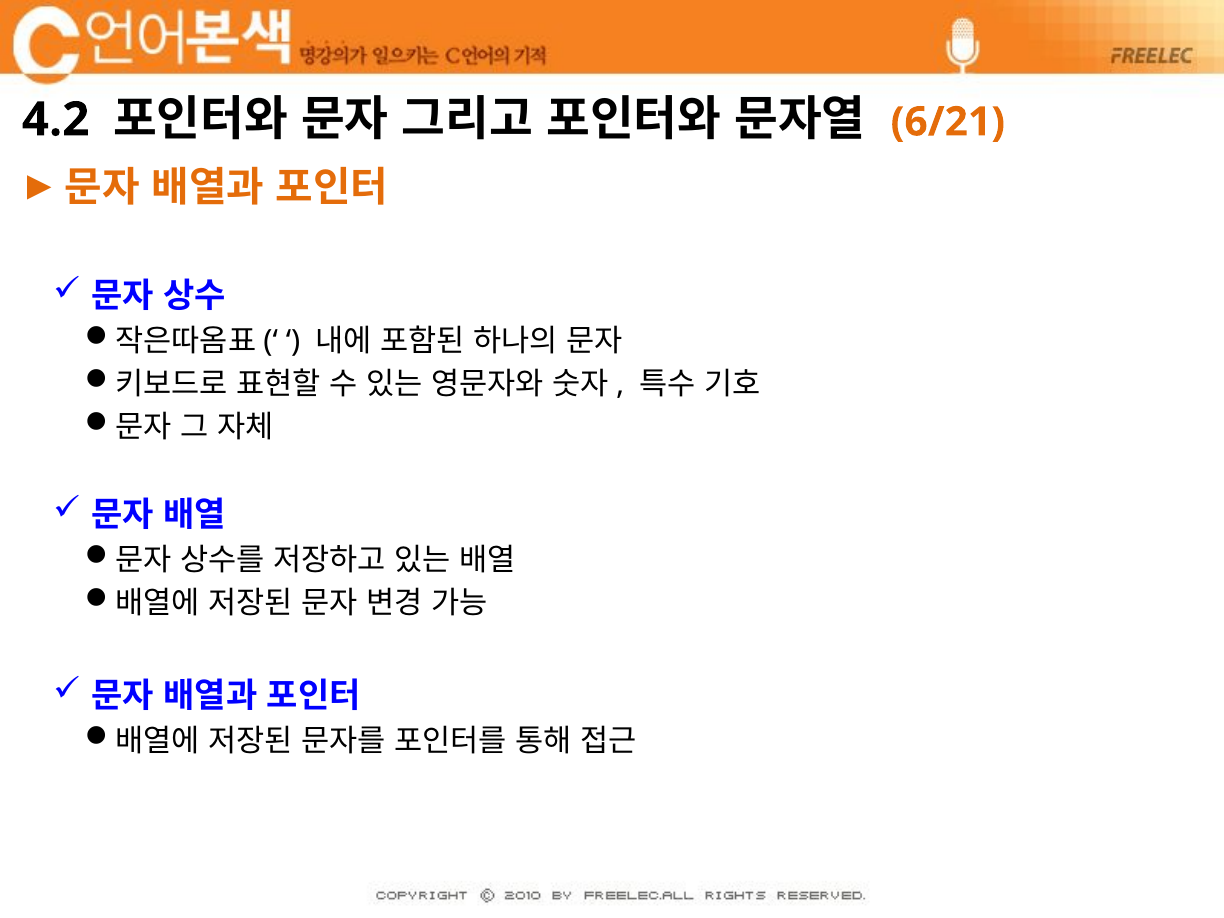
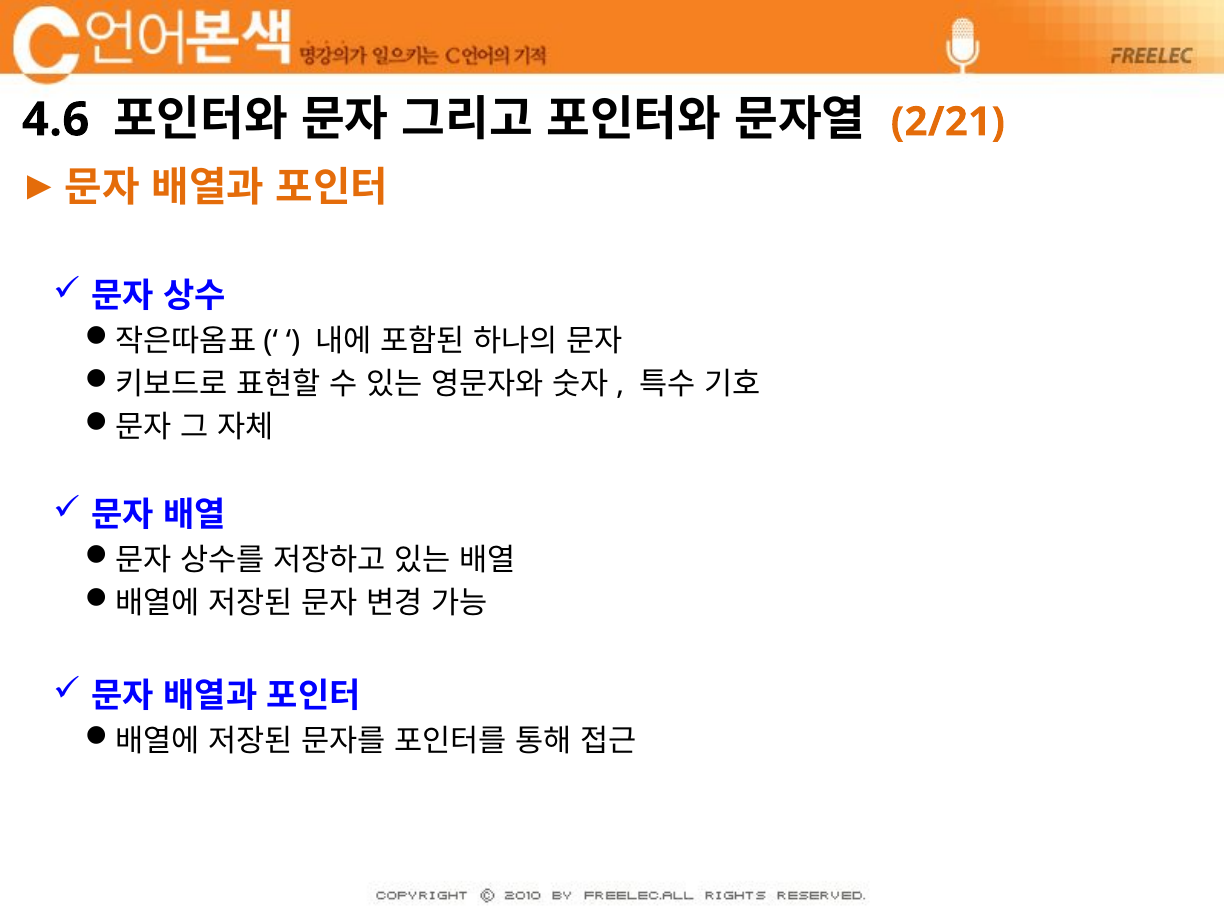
4.2: 4.2 -> 4.6 (56, 120)
6/21: 6/21 -> 2/21 (948, 122)
